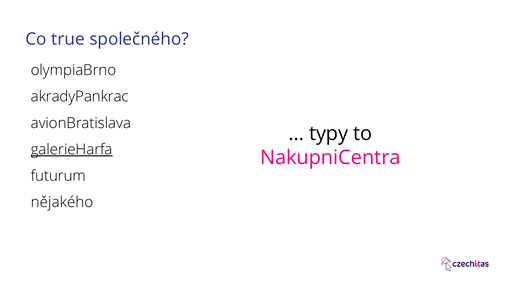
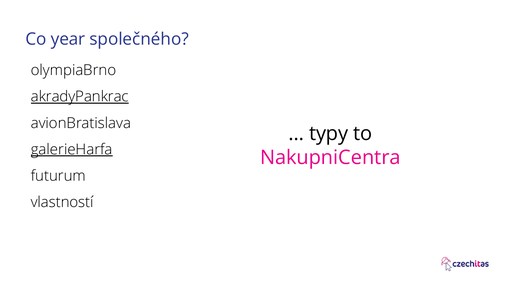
true: true -> year (68, 39)
akradyPankrac underline: none -> present (80, 97)
nějakého: nějakého -> vlastností (62, 202)
